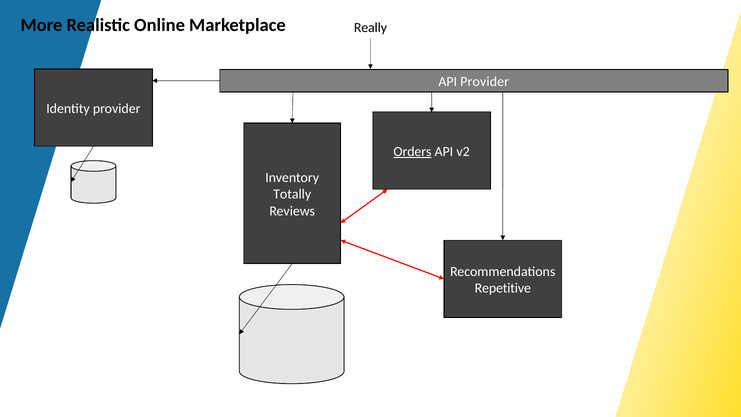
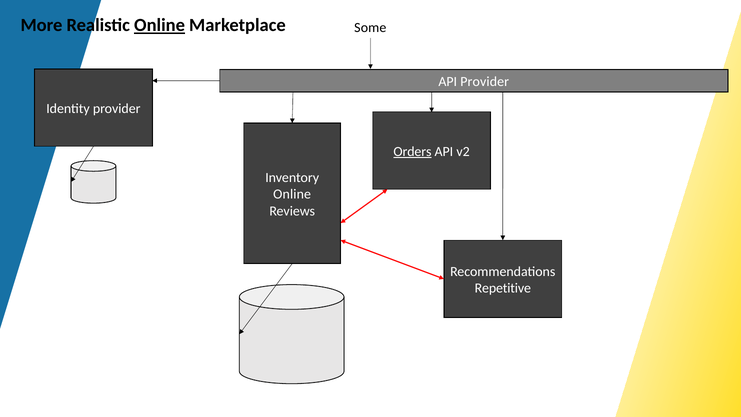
Online underline: none -> present (160, 25)
Really: Really -> Some (370, 28)
Totally: Totally -> Online (292, 194)
